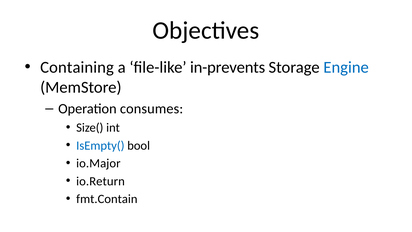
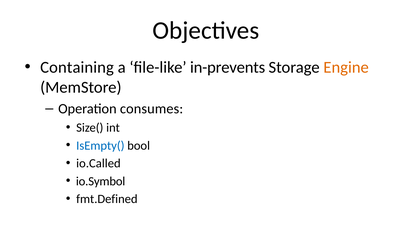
Engine colour: blue -> orange (346, 67)
io.Major: io.Major -> io.Called (98, 163)
io.Return: io.Return -> io.Symbol (101, 181)
fmt.Contain: fmt.Contain -> fmt.Defined (107, 199)
